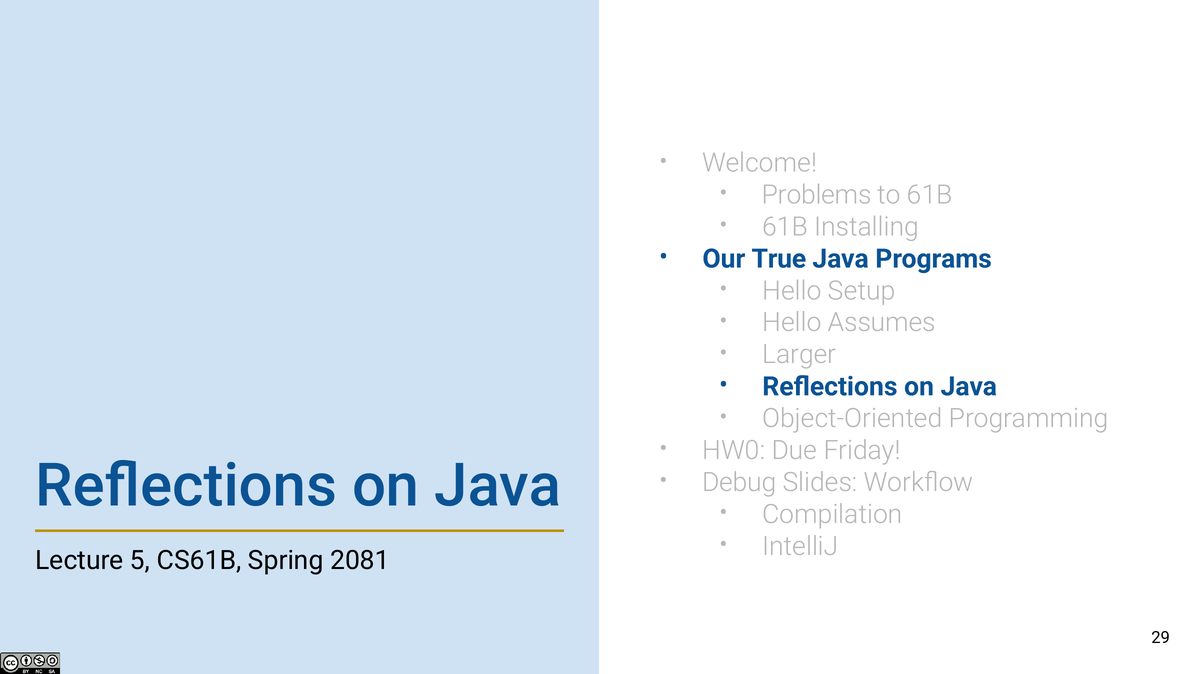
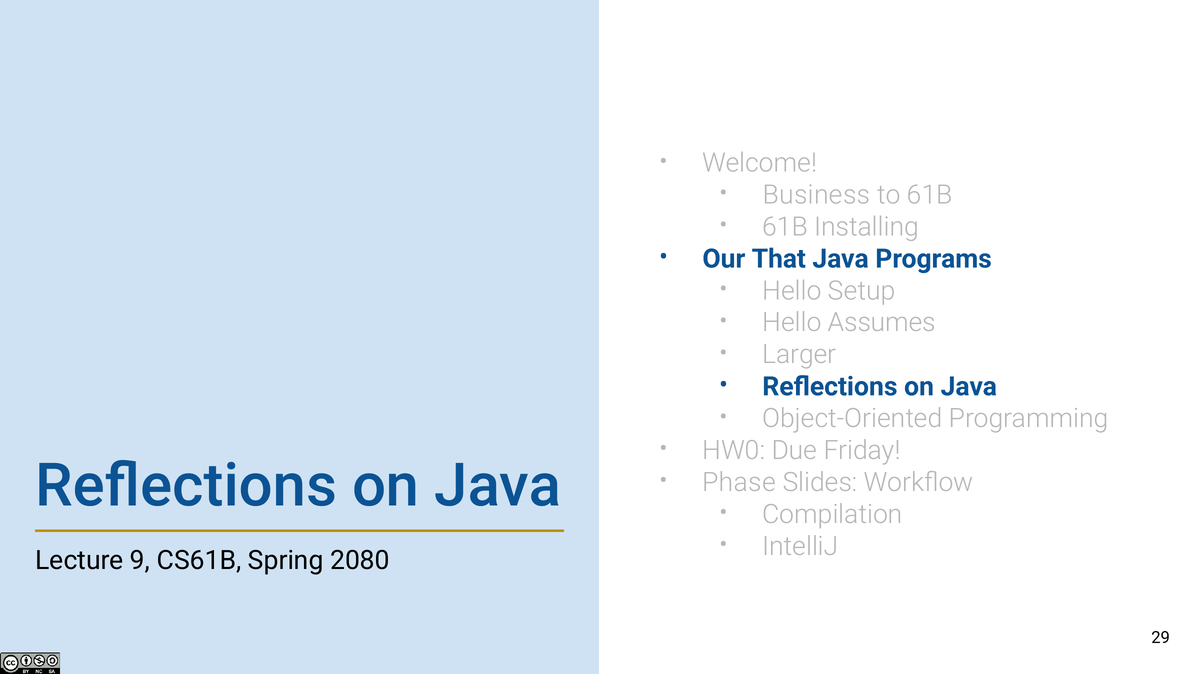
Problems: Problems -> Business (816, 195)
True: True -> That (779, 259)
Debug: Debug -> Phase (739, 482)
5: 5 -> 9 (140, 561)
2081: 2081 -> 2080 (360, 561)
